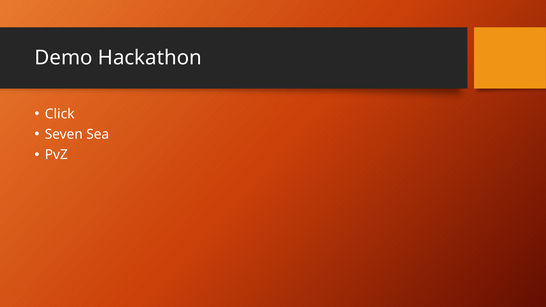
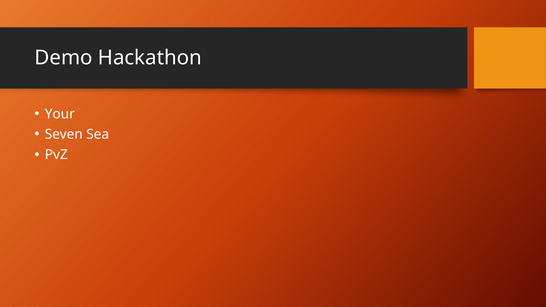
Click: Click -> Your (60, 114)
